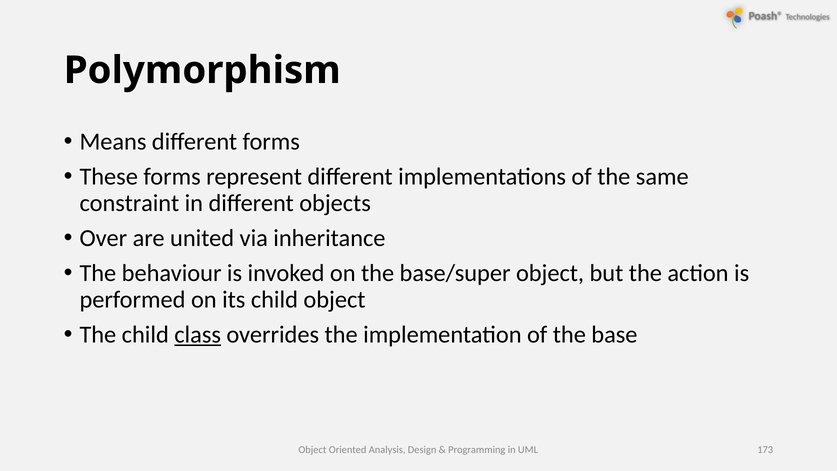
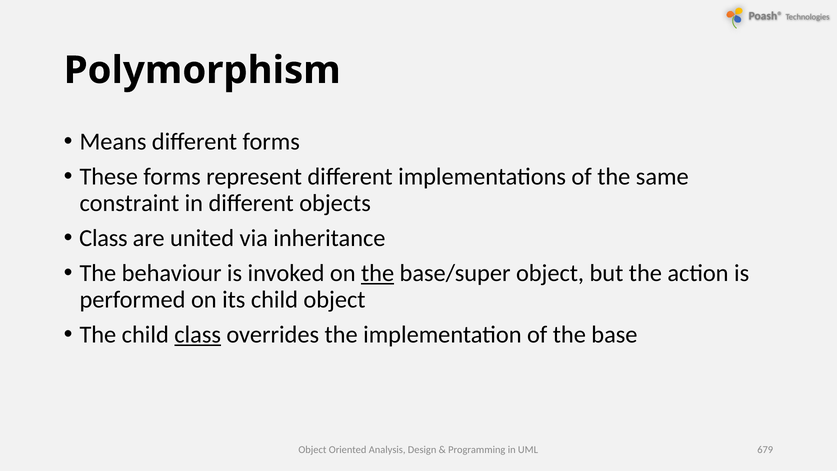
Over: Over -> Class (103, 238)
the underline: none -> present (378, 273)
173: 173 -> 679 (765, 450)
